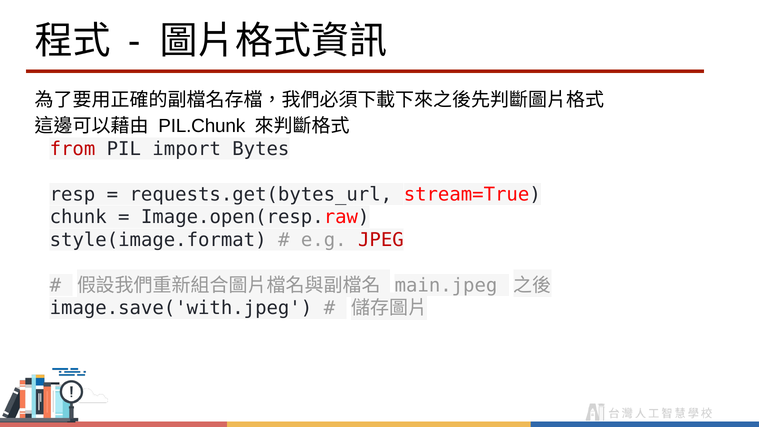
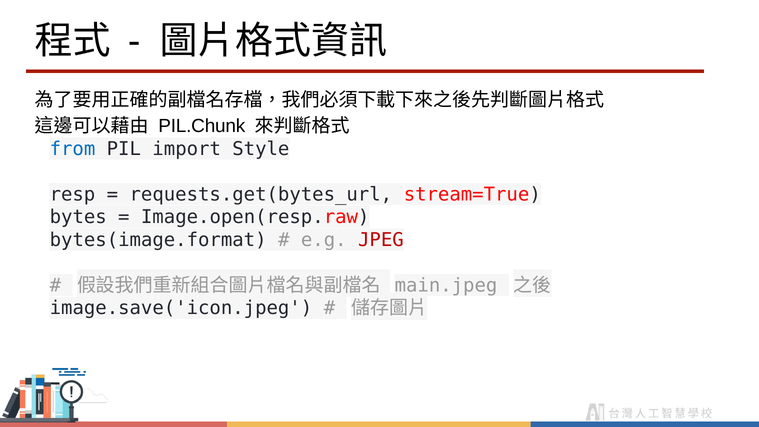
from colour: red -> blue (72, 149)
Bytes: Bytes -> Style (261, 149)
chunk: chunk -> bytes (78, 217)
style(image.format: style(image.format -> bytes(image.format (158, 240)
image.save('with.jpeg: image.save('with.jpeg -> image.save('icon.jpeg (181, 308)
